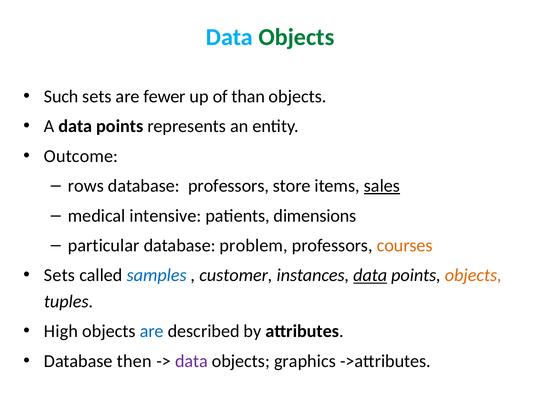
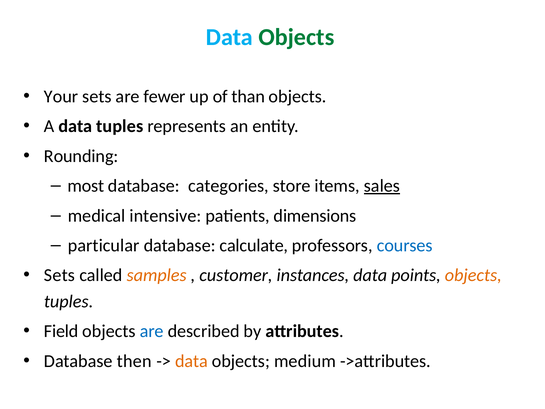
Such: Such -> Your (61, 96)
A data points: points -> tuples (120, 126)
Outcome: Outcome -> Rounding (81, 156)
rows: rows -> most (86, 186)
database professors: professors -> categories (228, 186)
problem: problem -> calculate (254, 245)
courses colour: orange -> blue (405, 245)
samples colour: blue -> orange (157, 275)
data underline: present -> none (370, 275)
High: High -> Field (61, 331)
data colour: purple -> orange (191, 361)
graphics: graphics -> medium (305, 361)
